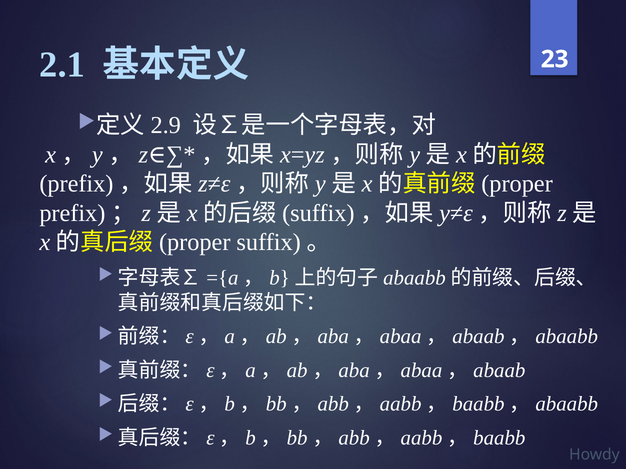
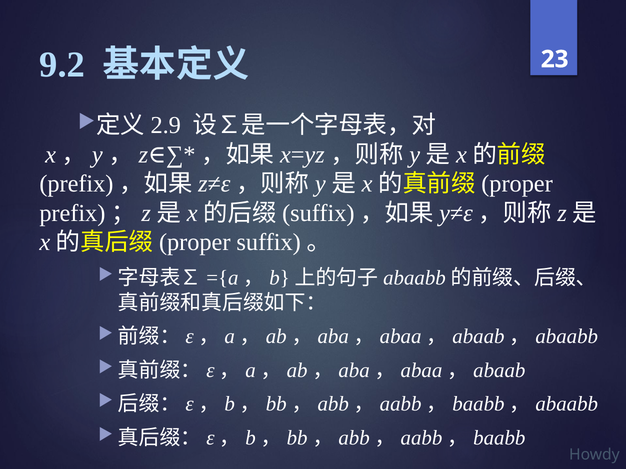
2.1: 2.1 -> 9.2 (62, 65)
